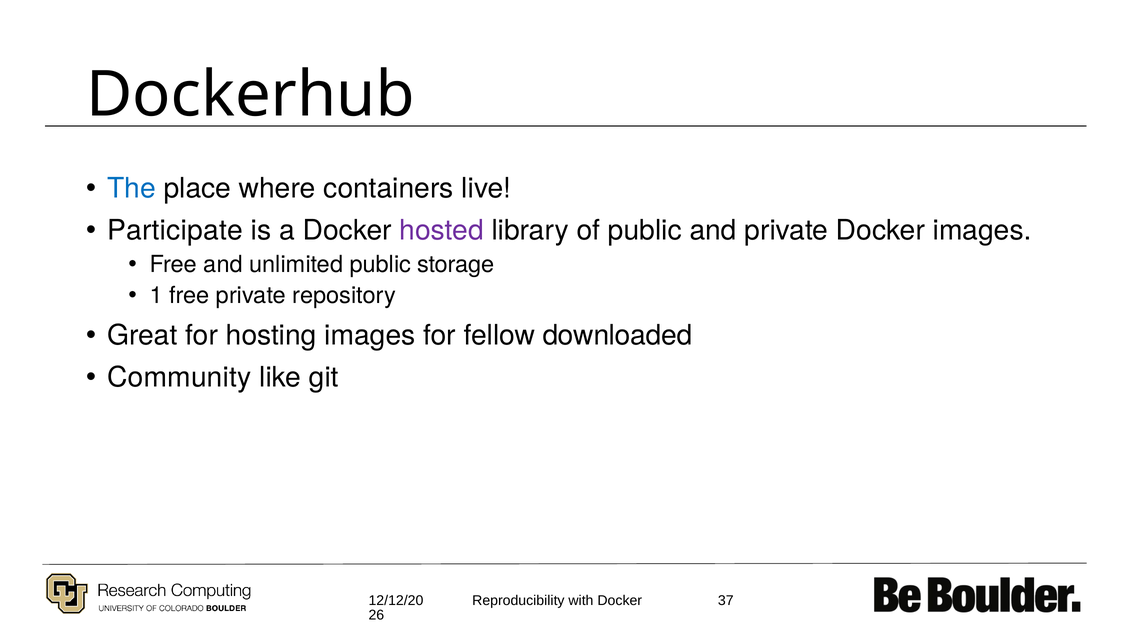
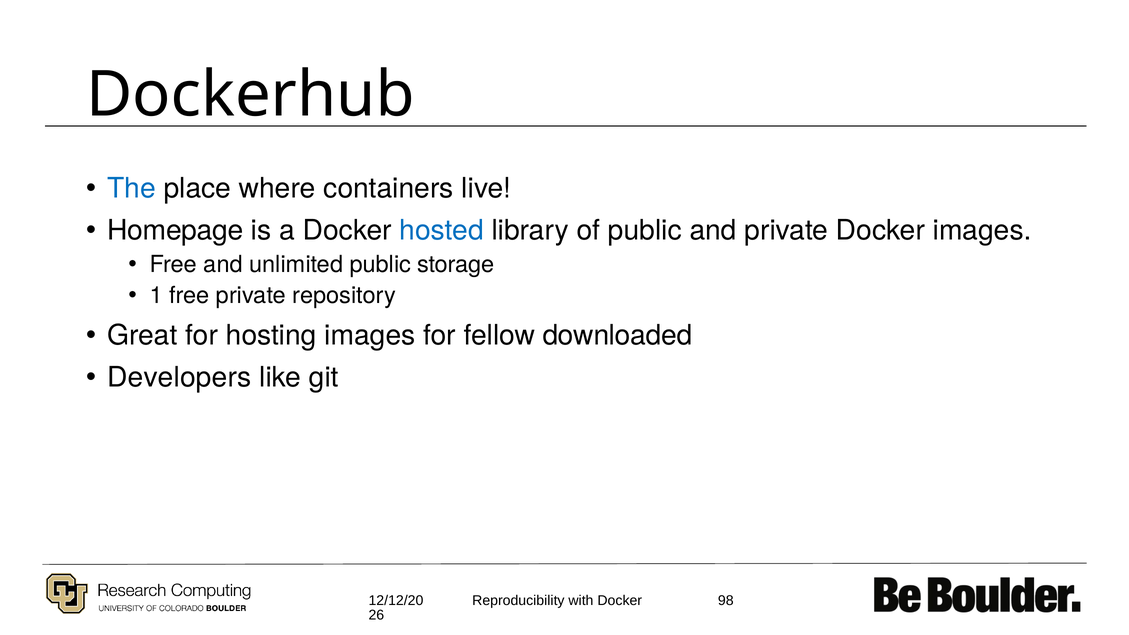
Participate: Participate -> Homepage (175, 231)
hosted colour: purple -> blue (442, 231)
Community: Community -> Developers (179, 378)
37: 37 -> 98 (726, 601)
